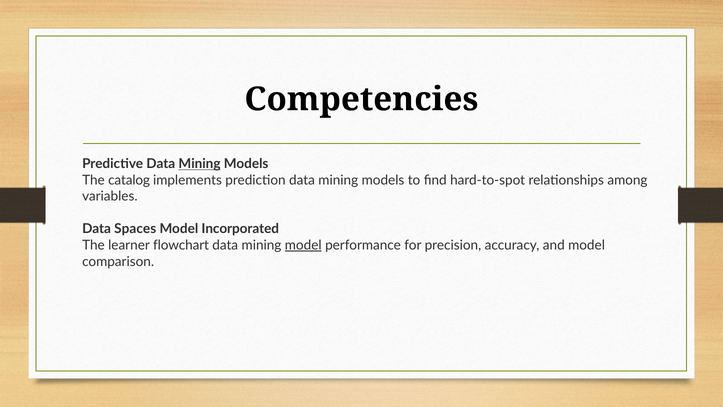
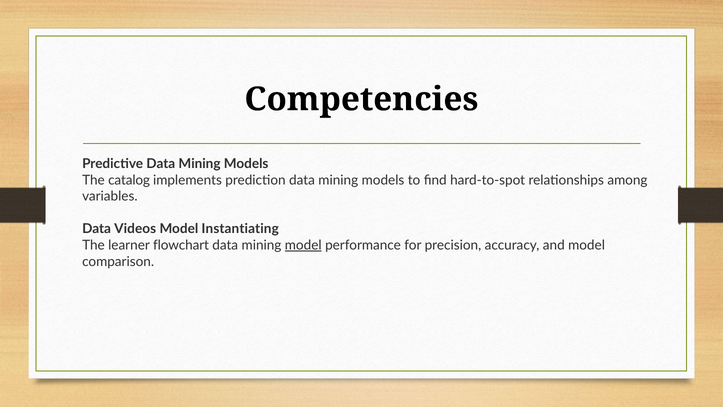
Mining underline: present -> none (200, 164)
Spaces: Spaces -> Videos (135, 229)
Incorporated: Incorporated -> Instantiating (240, 229)
